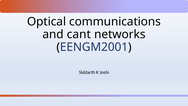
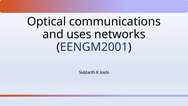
cant: cant -> uses (79, 34)
